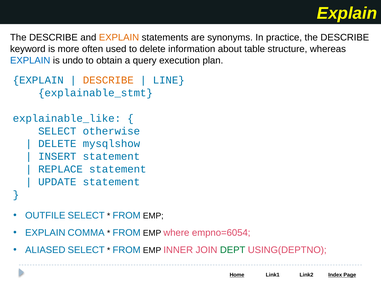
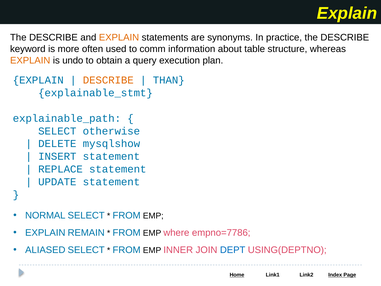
to delete: delete -> comm (153, 49)
EXPLAIN colour: blue -> orange (30, 60)
LINE: LINE -> THAN (169, 80)
explainable_like: explainable_like -> explainable_path (67, 118)
OUTFILE: OUTFILE -> NORMAL (45, 215)
COMMA: COMMA -> REMAIN (86, 233)
empno=6054: empno=6054 -> empno=7786 (221, 233)
DEPT colour: green -> blue (233, 250)
